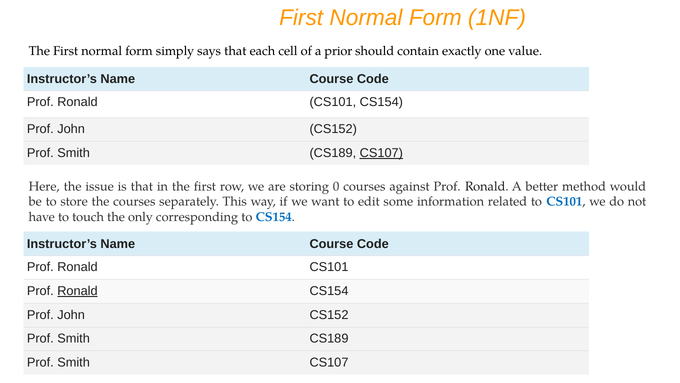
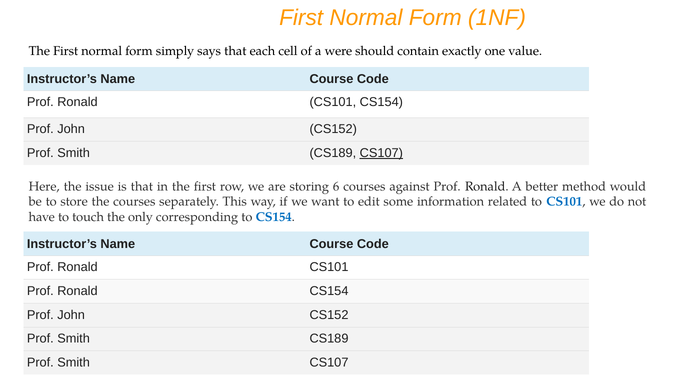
prior: prior -> were (338, 51)
0: 0 -> 6 (336, 186)
Ronald underline: present -> none (77, 291)
